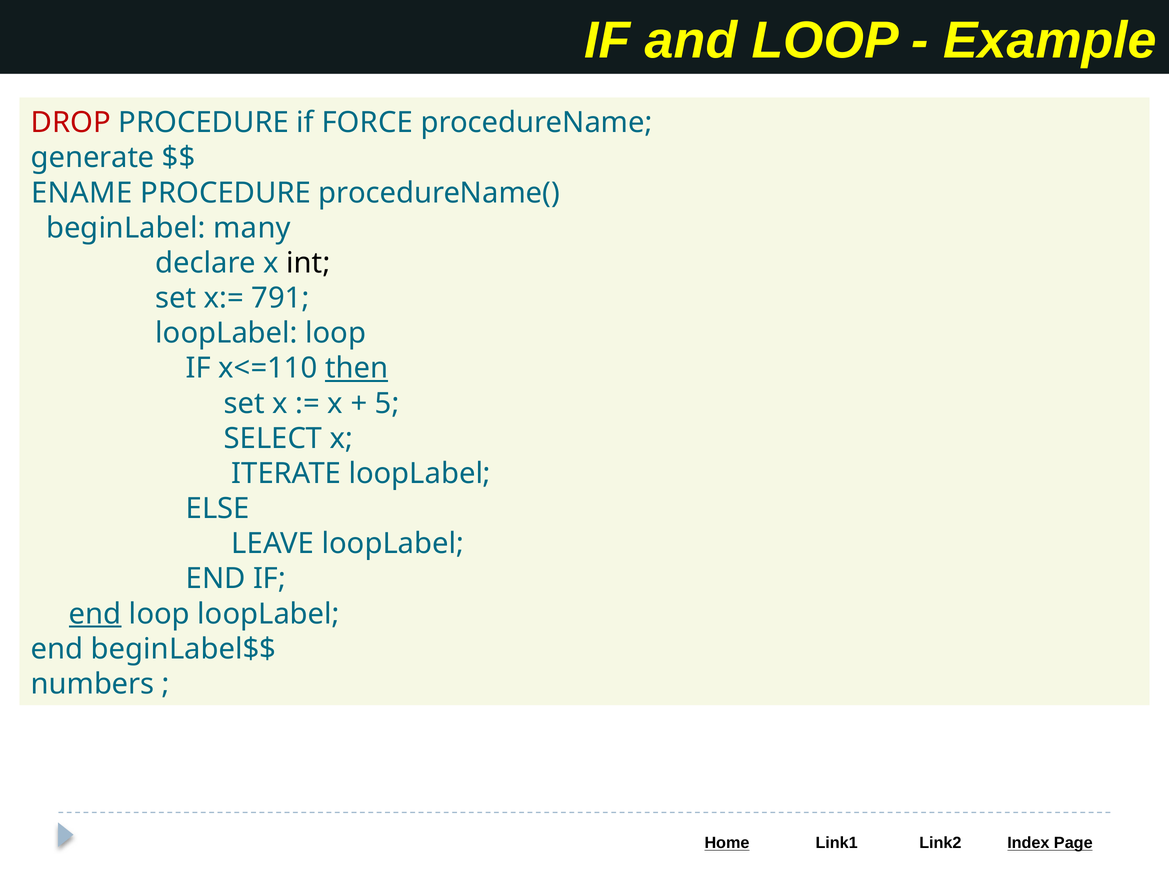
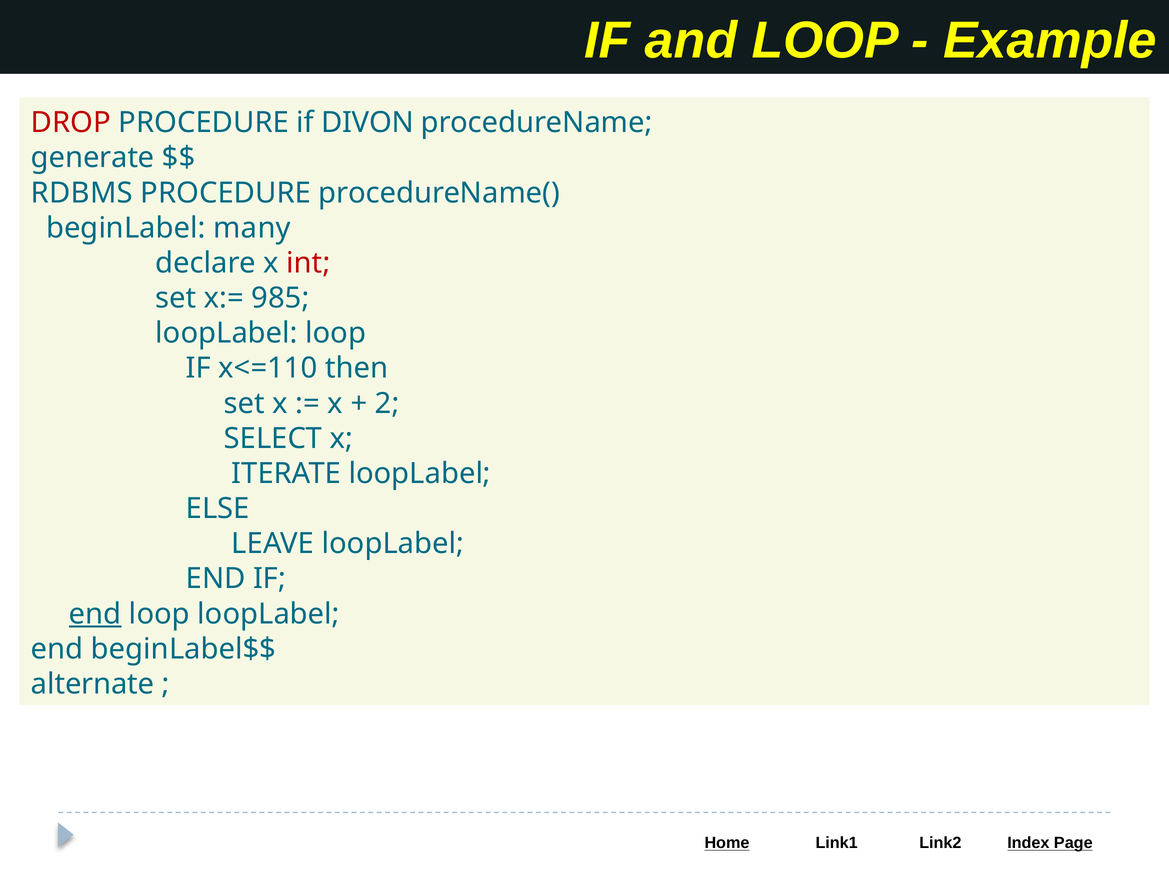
FORCE: FORCE -> DIVON (368, 123)
ENAME: ENAME -> RDBMS (82, 193)
int colour: black -> red (308, 263)
791: 791 -> 985 (280, 298)
then underline: present -> none (357, 368)
5: 5 -> 2 (387, 403)
numbers: numbers -> alternate (93, 684)
